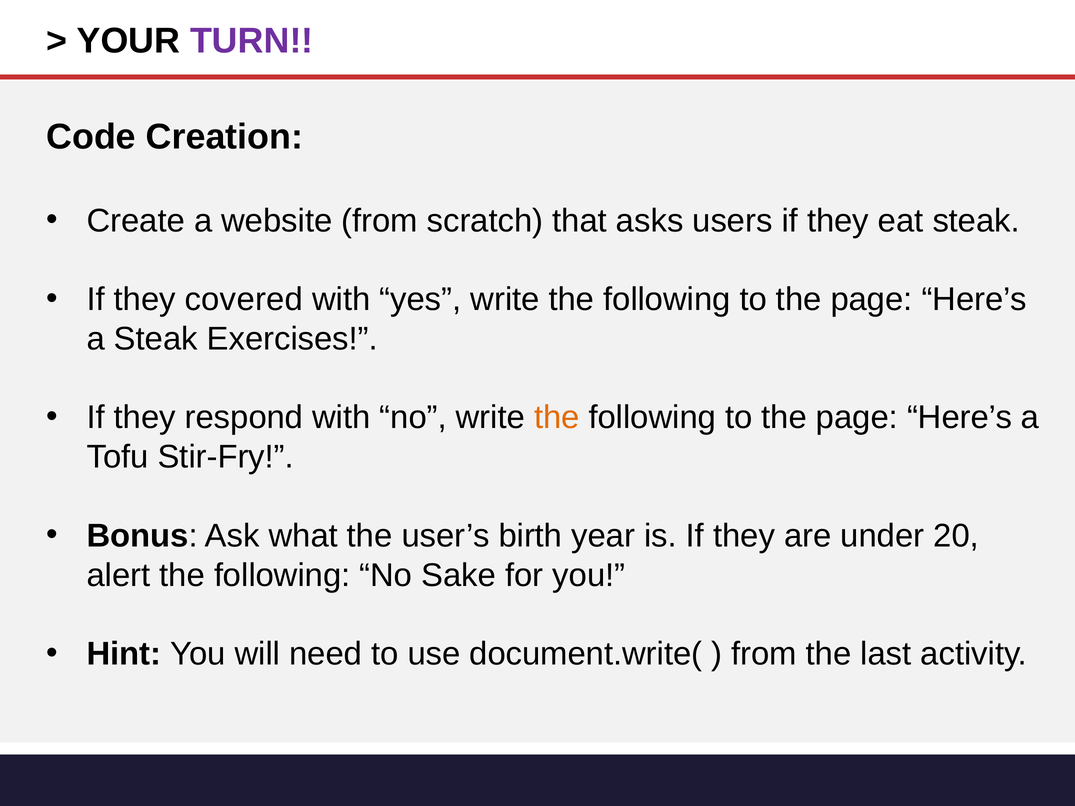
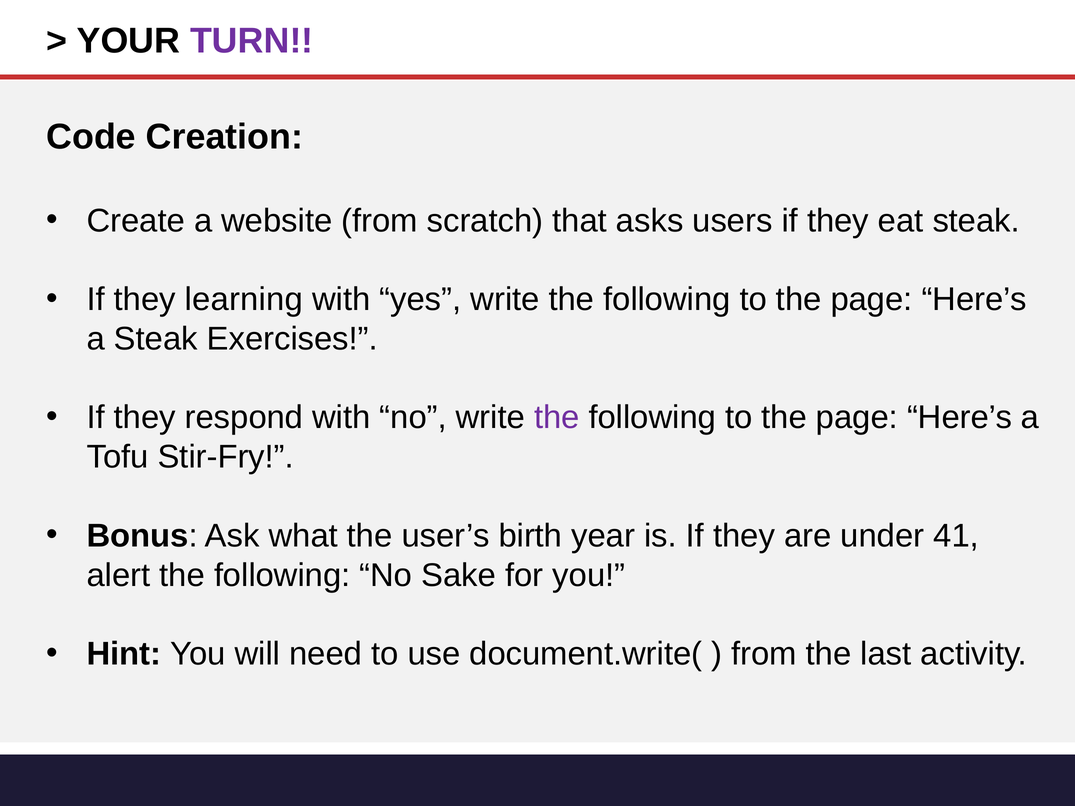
covered: covered -> learning (244, 300)
the colour: orange -> purple (557, 418)
20: 20 -> 41 (956, 536)
